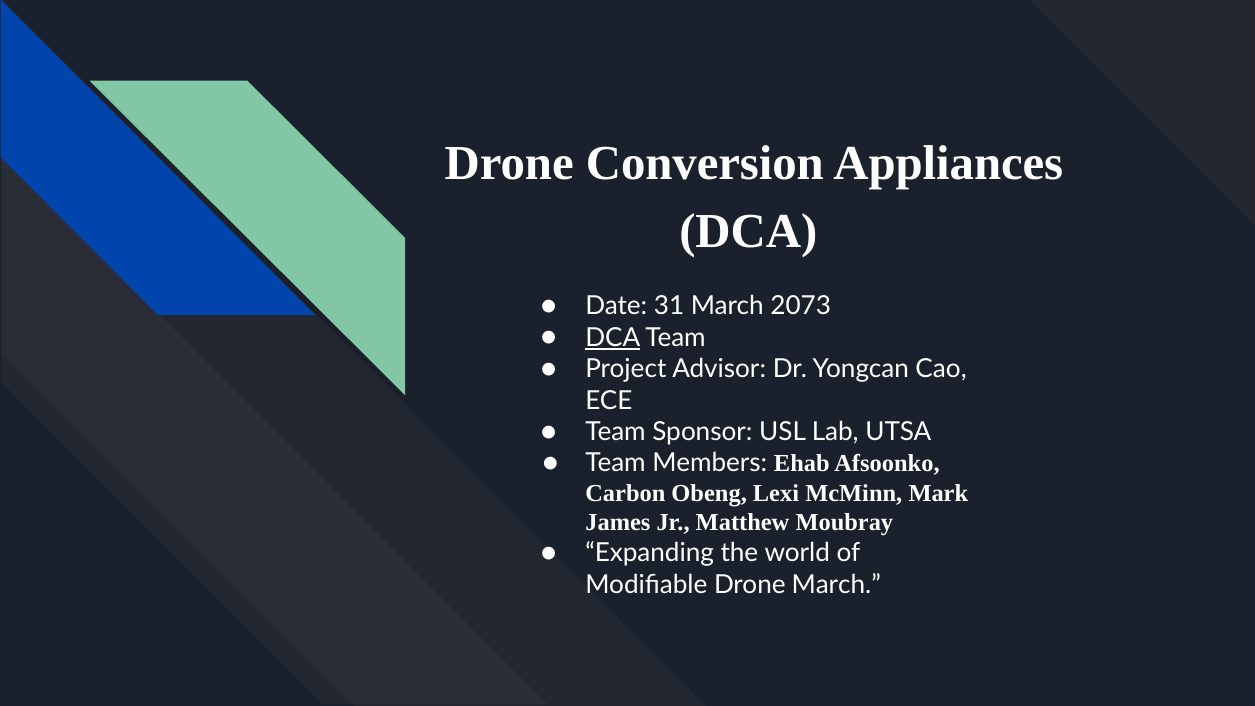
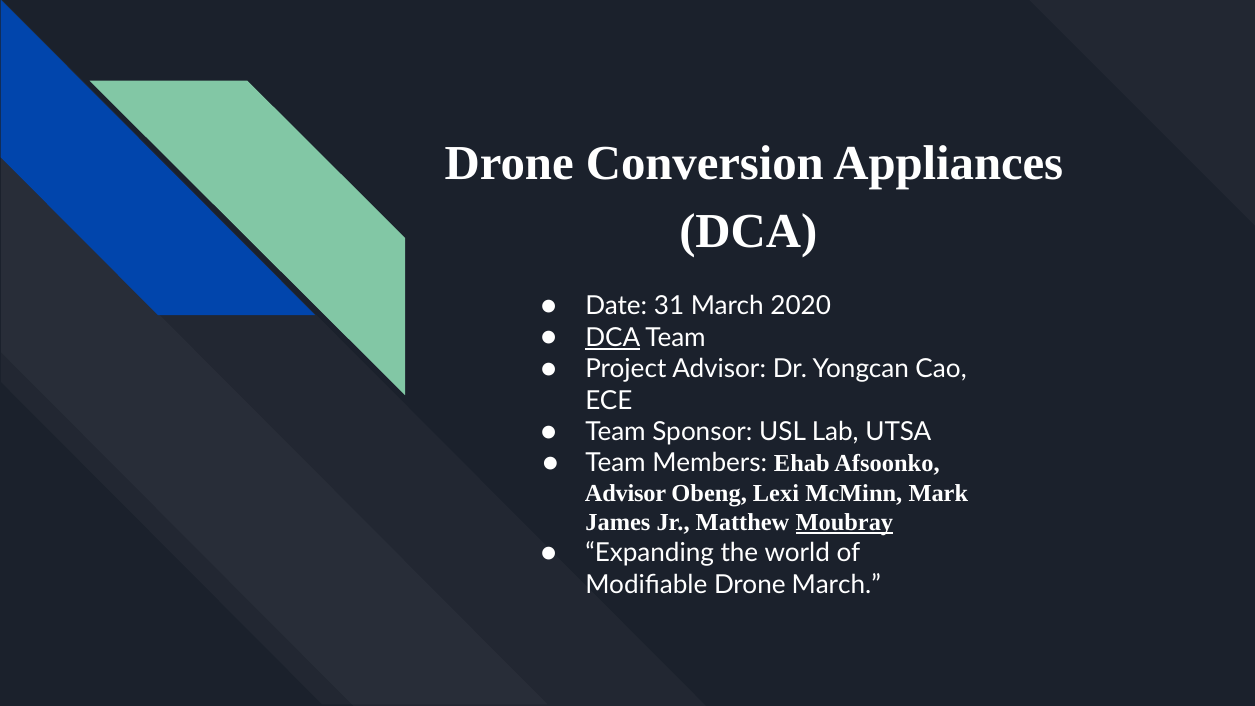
2073: 2073 -> 2020 (801, 306)
Carbon: Carbon -> Advisor (625, 493)
Moubray underline: none -> present (844, 523)
